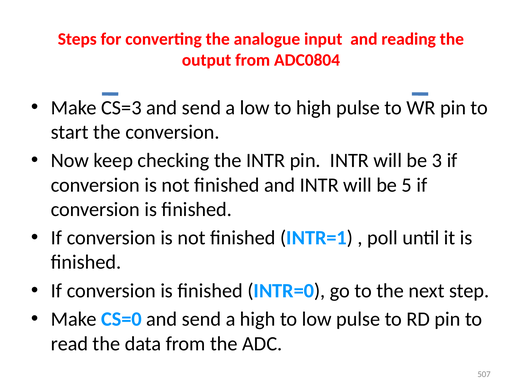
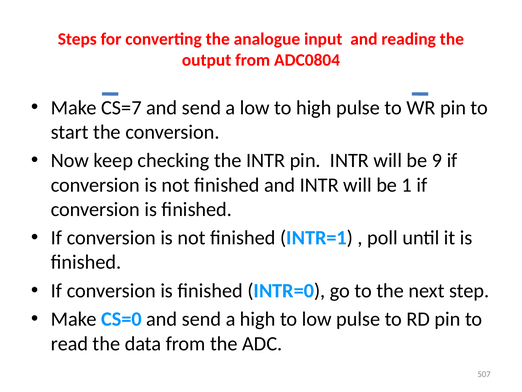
CS=3: CS=3 -> CS=7 (121, 108)
3: 3 -> 9 (437, 160)
5: 5 -> 1 (407, 185)
